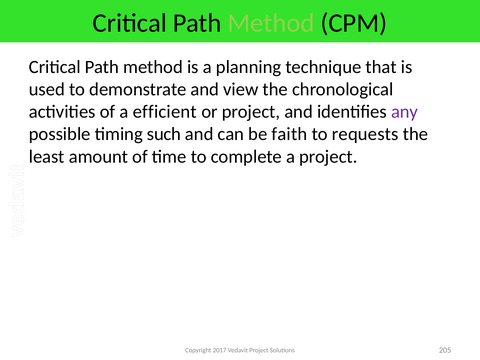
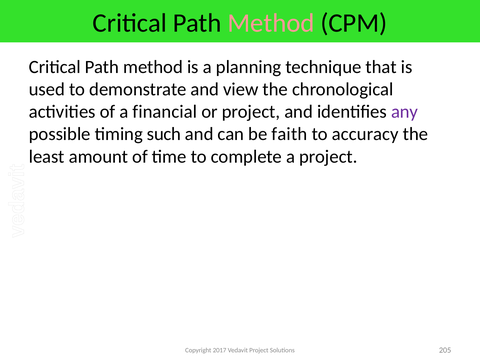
Method colour: light green -> pink (271, 23)
efficient: efficient -> financial (165, 112)
requests: requests -> accuracy (365, 134)
